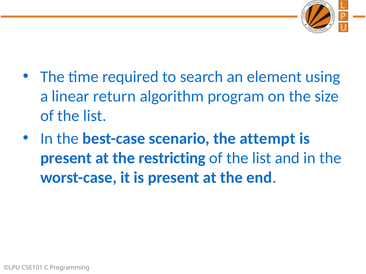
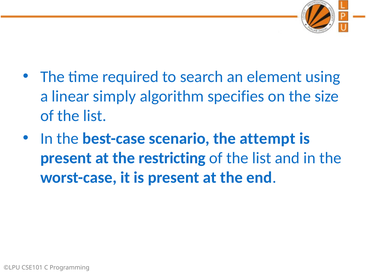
return: return -> simply (114, 96)
program: program -> specifies (236, 96)
